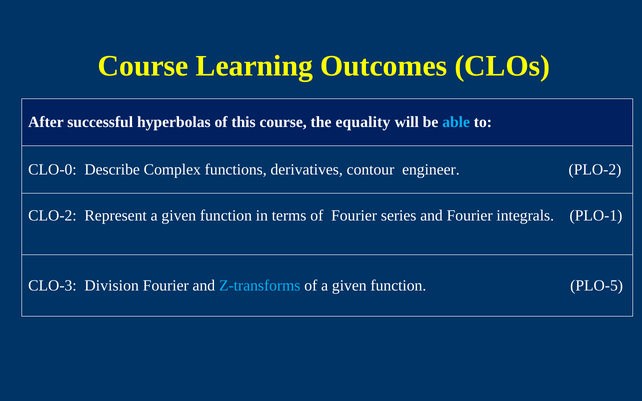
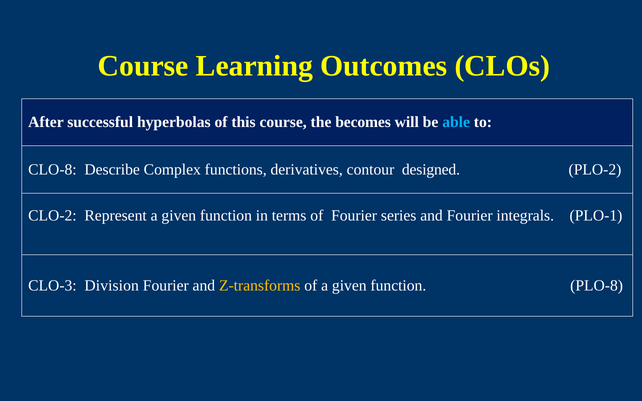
equality: equality -> becomes (363, 122)
CLO-0: CLO-0 -> CLO-8 (52, 170)
engineer: engineer -> designed (431, 170)
Z-transforms colour: light blue -> yellow (260, 286)
PLO-5: PLO-5 -> PLO-8 (597, 286)
